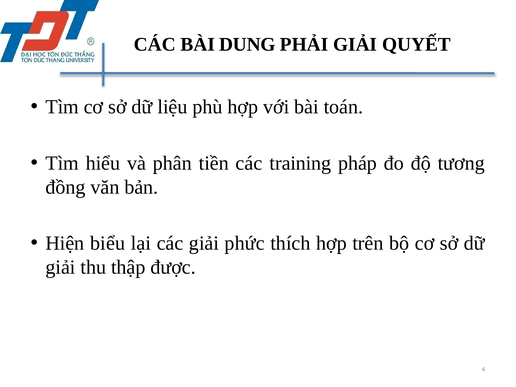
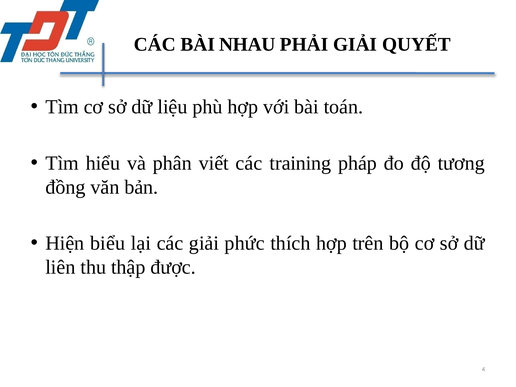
DUNG: DUNG -> NHAU (247, 44)
tiền: tiền -> viết (214, 163)
giải: giải -> liên (60, 267)
